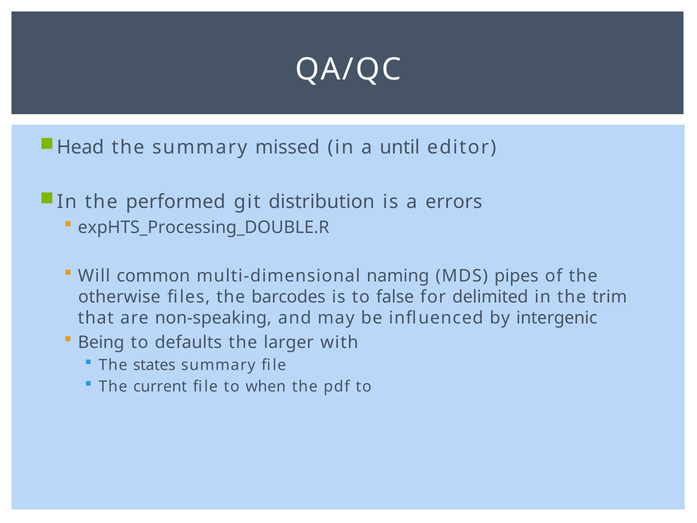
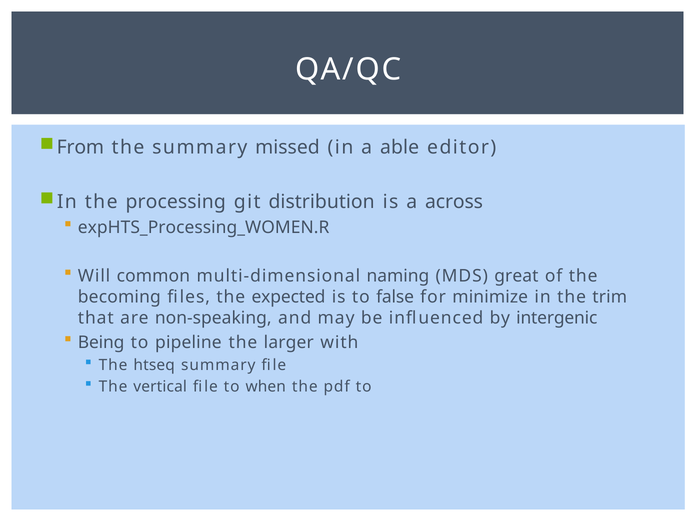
Head: Head -> From (80, 147)
until: until -> able (400, 147)
performed: performed -> processing (176, 202)
errors: errors -> across (454, 202)
expHTS_Processing_DOUBLE.R: expHTS_Processing_DOUBLE.R -> expHTS_Processing_WOMEN.R (204, 227)
pipes: pipes -> great (516, 276)
otherwise: otherwise -> becoming (119, 297)
barcodes: barcodes -> expected (288, 297)
delimited: delimited -> minimize (490, 297)
defaults: defaults -> pipeline (188, 342)
states: states -> htseq (154, 365)
current: current -> vertical (160, 387)
